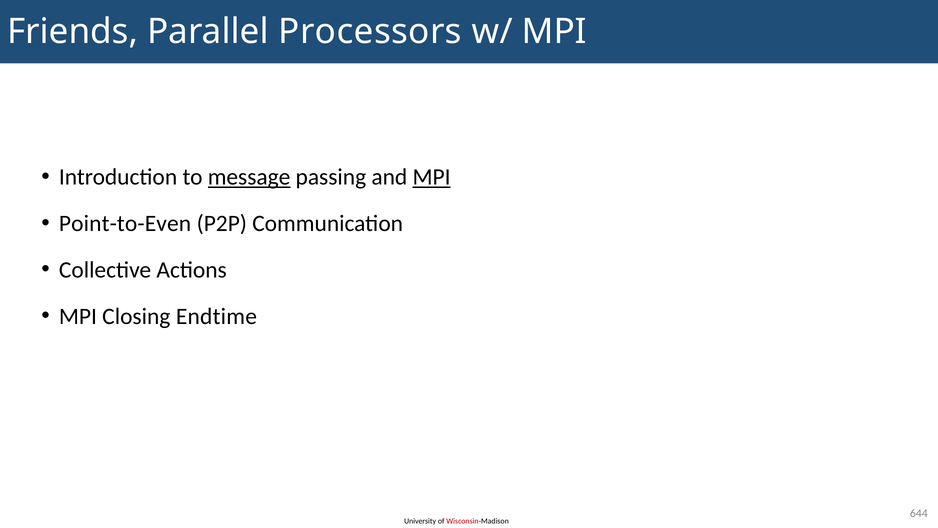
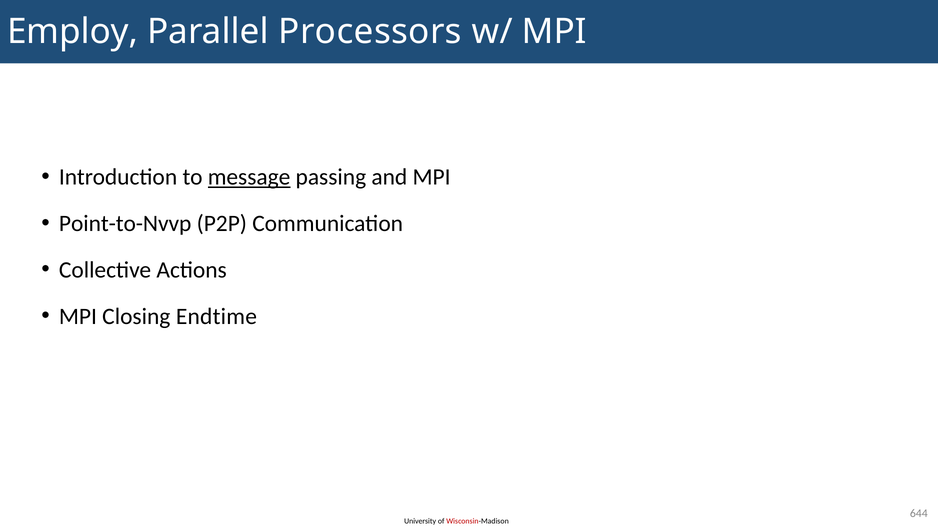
Friends: Friends -> Employ (73, 31)
MPI underline: present -> none (432, 177)
Point-to-Even: Point-to-Even -> Point-to-Nvvp (125, 223)
